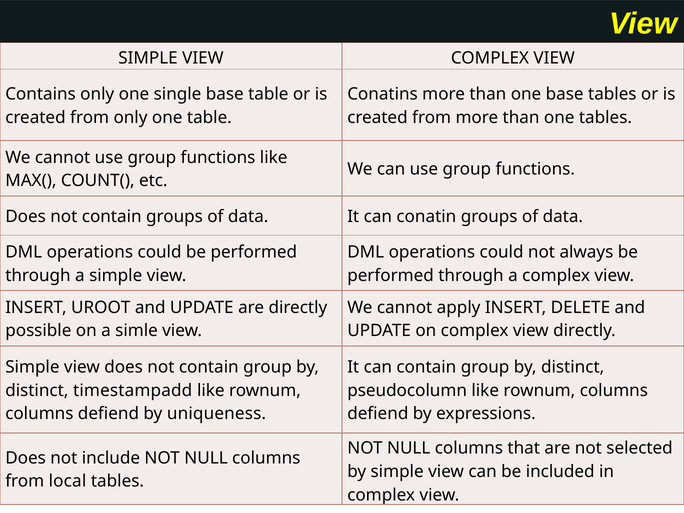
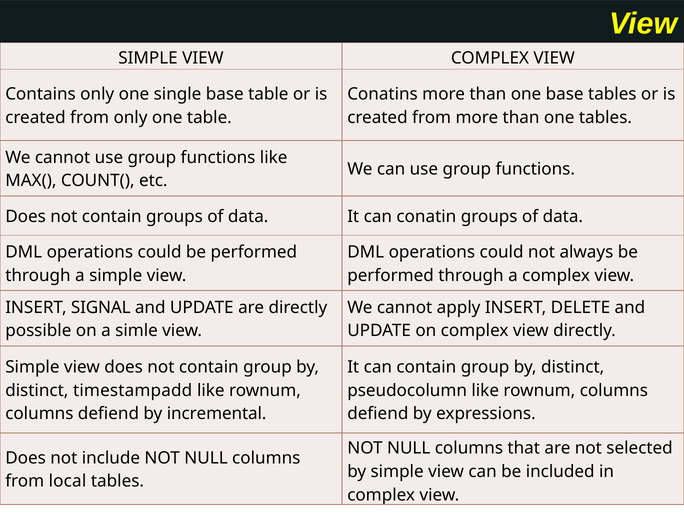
UROOT: UROOT -> SIGNAL (101, 308)
uniqueness: uniqueness -> incremental (217, 414)
